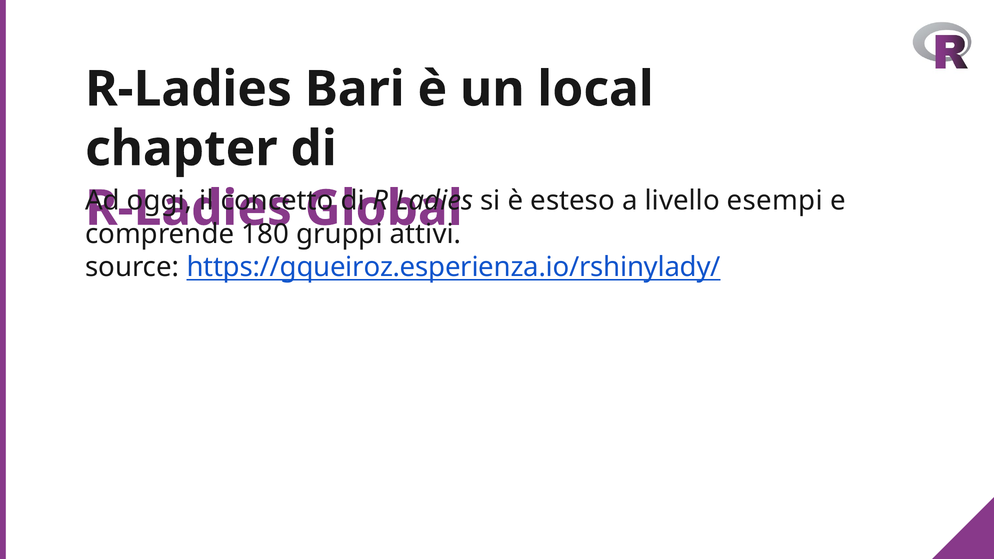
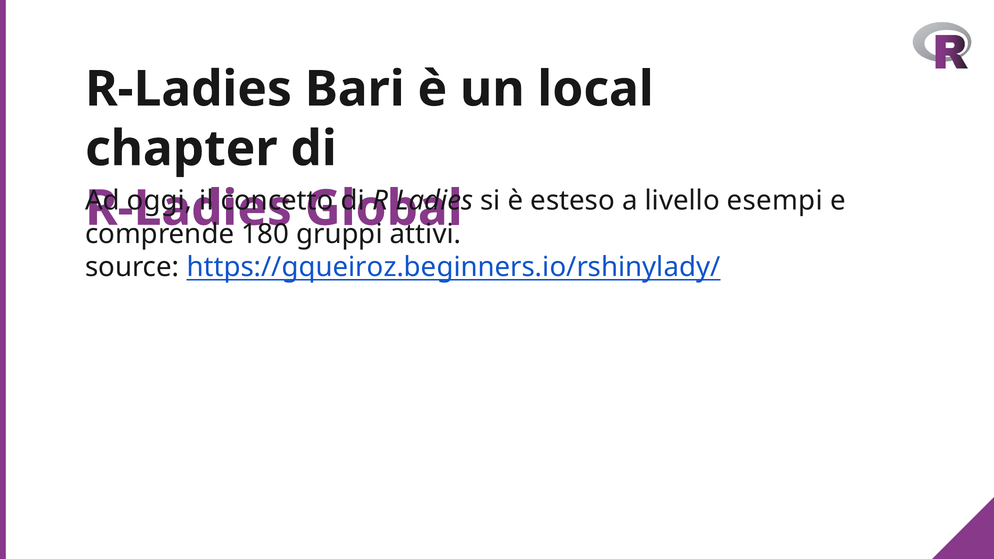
https://gqueiroz.esperienza.io/rshinylady/: https://gqueiroz.esperienza.io/rshinylady/ -> https://gqueiroz.beginners.io/rshinylady/ (454, 267)
